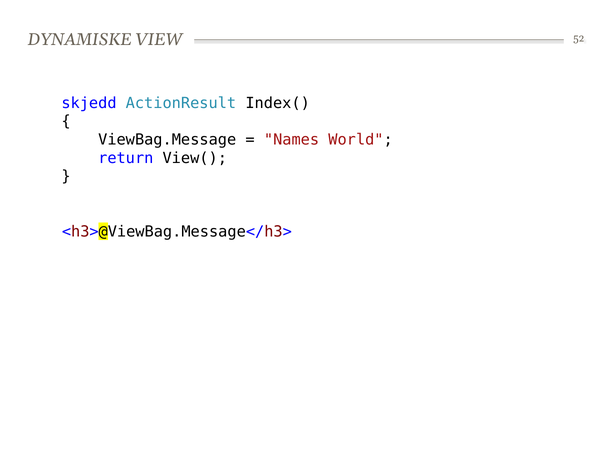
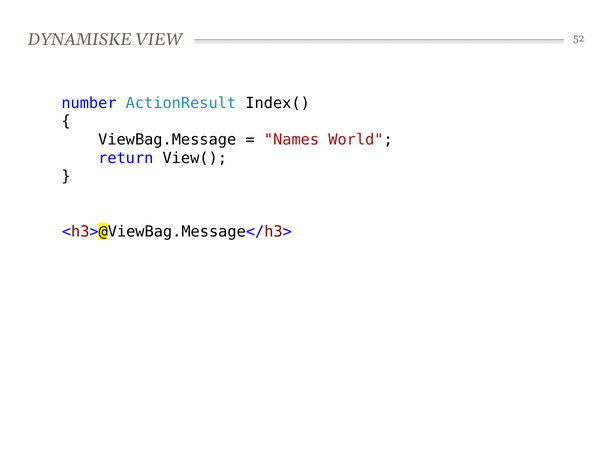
skjedd: skjedd -> number (89, 103)
